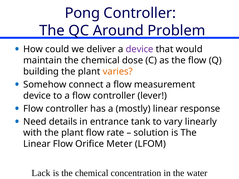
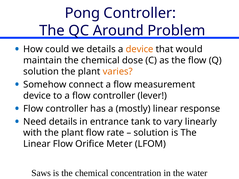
we deliver: deliver -> details (101, 49)
device colour: purple -> orange (140, 49)
building: building -> solution (41, 72)
Lack: Lack -> Saws (41, 173)
